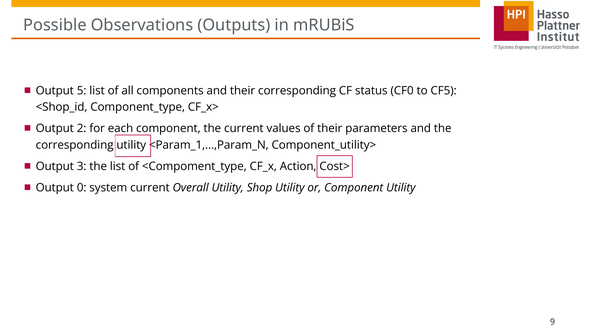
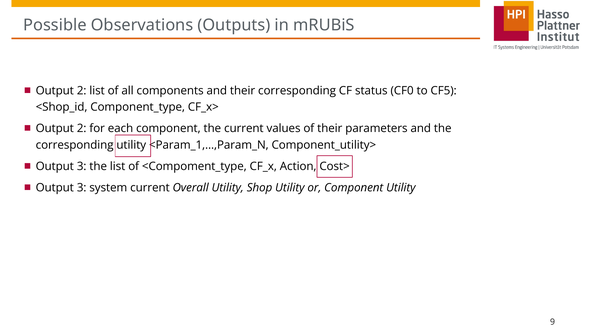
5: 5 -> 2 (82, 91)
0: 0 -> 3 (82, 188)
